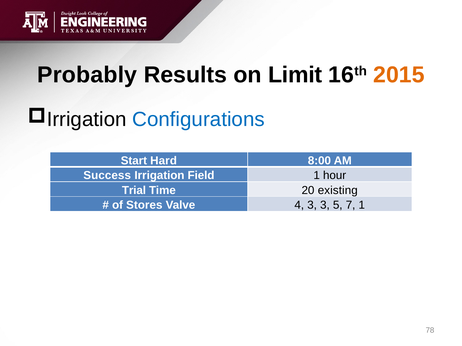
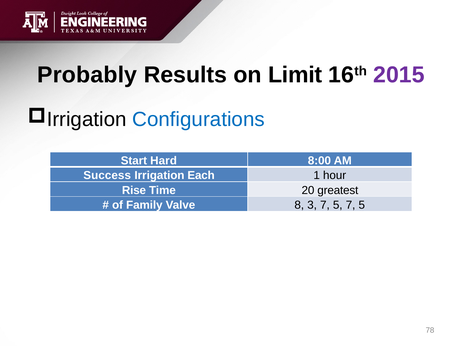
2015 colour: orange -> purple (399, 75)
Field: Field -> Each (201, 176)
Trial: Trial -> Rise (134, 191)
existing: existing -> greatest (338, 191)
Stores: Stores -> Family (144, 205)
4: 4 -> 8 (299, 205)
3 3: 3 -> 7 (325, 205)
5 7 1: 1 -> 5 (362, 205)
